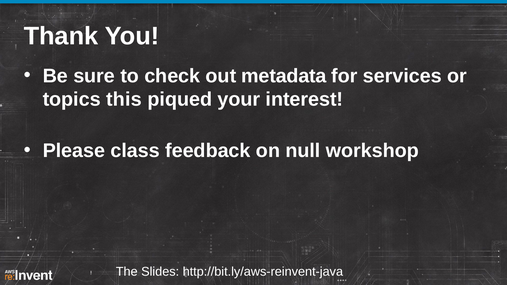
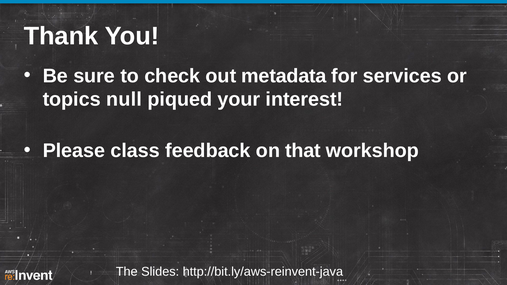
this: this -> null (124, 100)
null: null -> that (303, 151)
